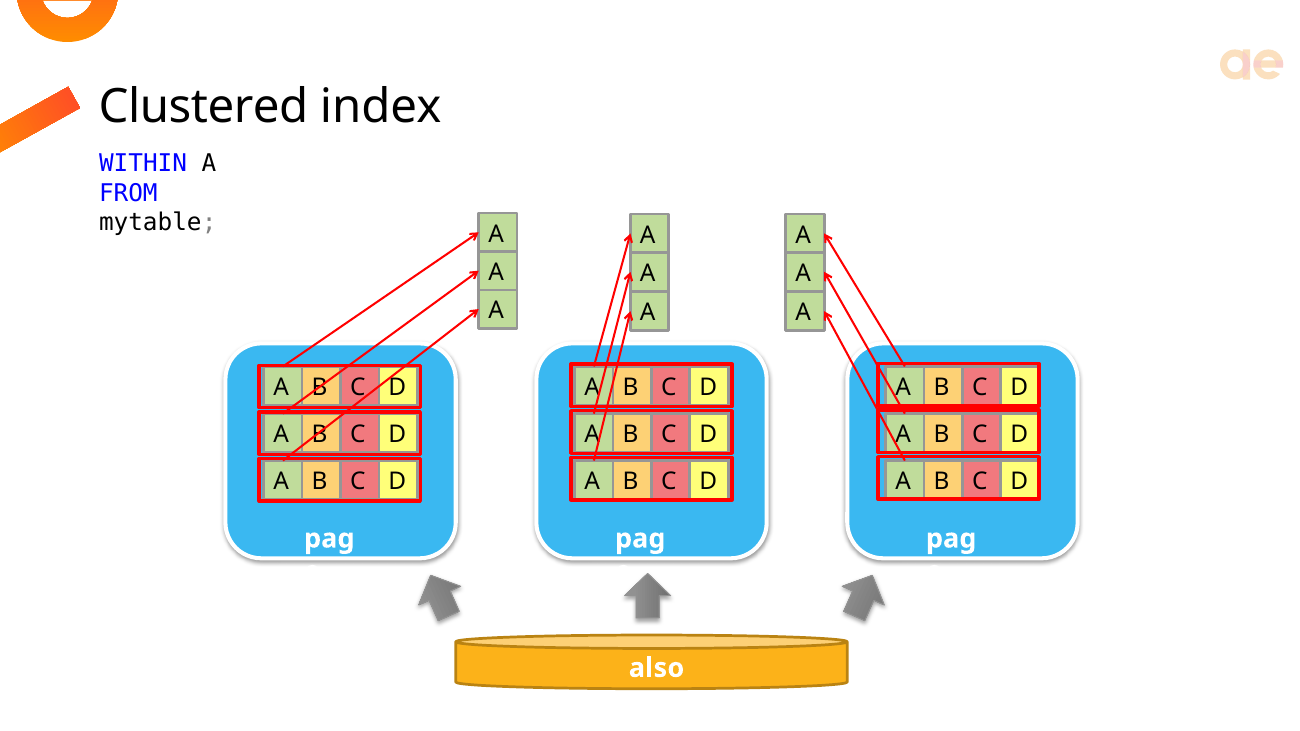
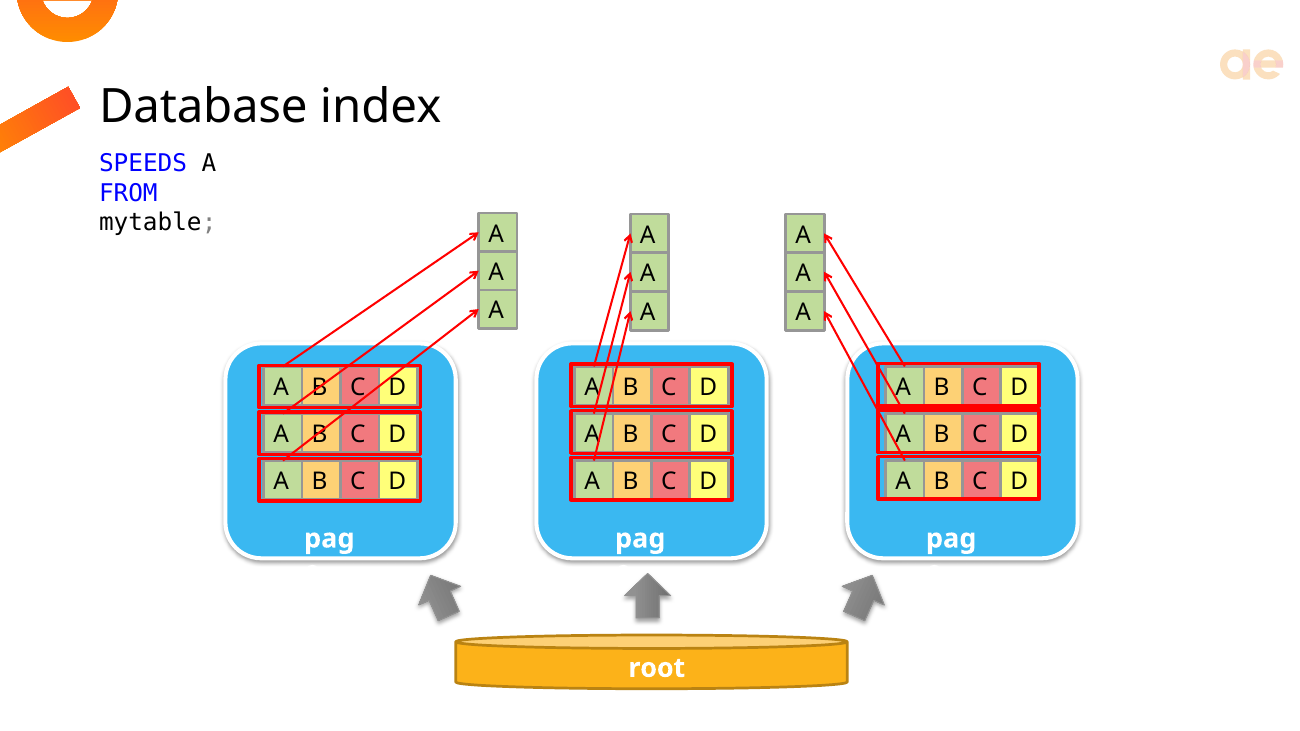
Clustered: Clustered -> Database (203, 107)
WITHIN: WITHIN -> SPEEDS (143, 164)
also: also -> root (657, 668)
